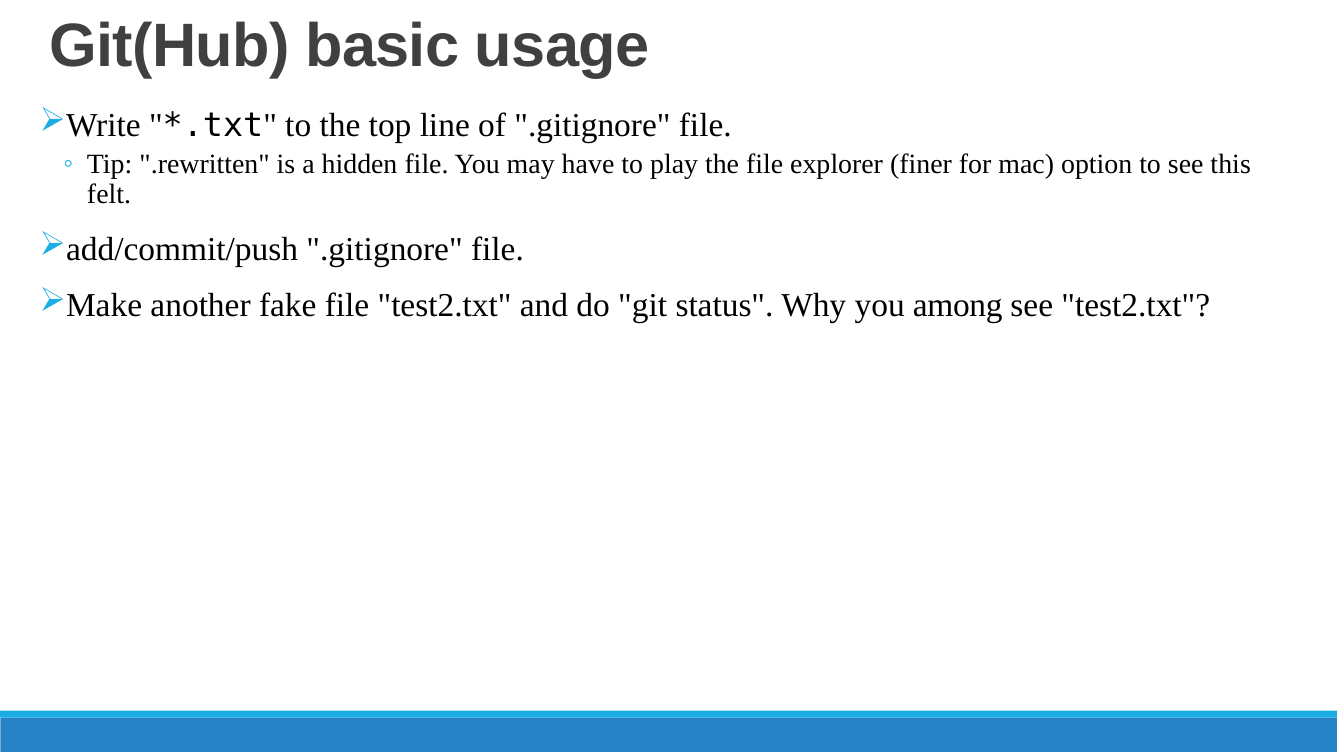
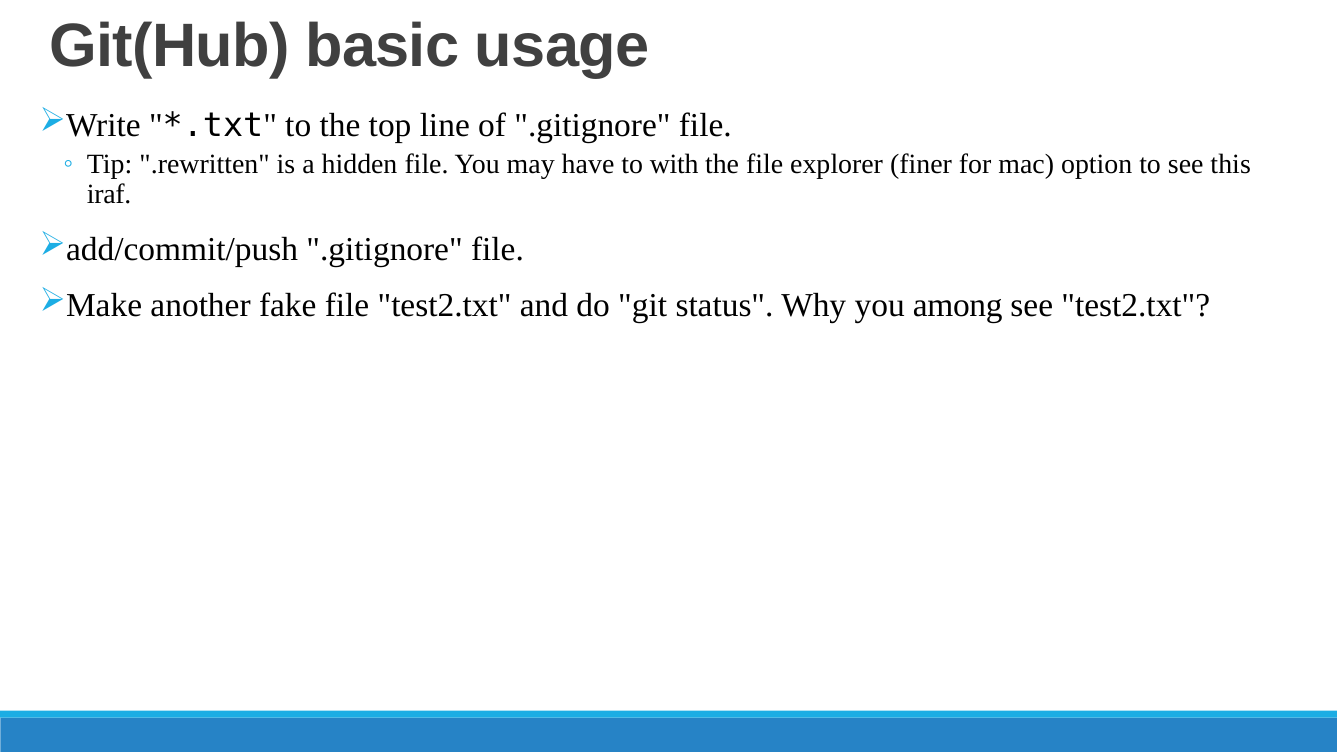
play: play -> with (674, 164)
felt: felt -> iraf (109, 194)
